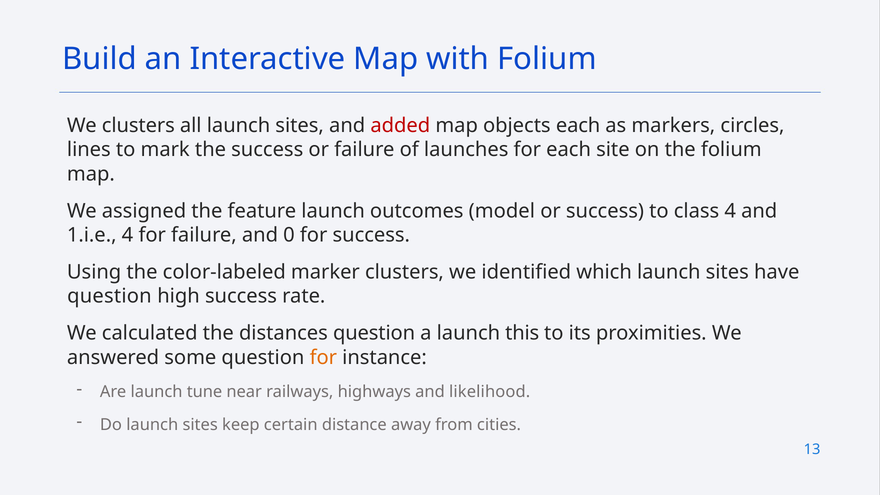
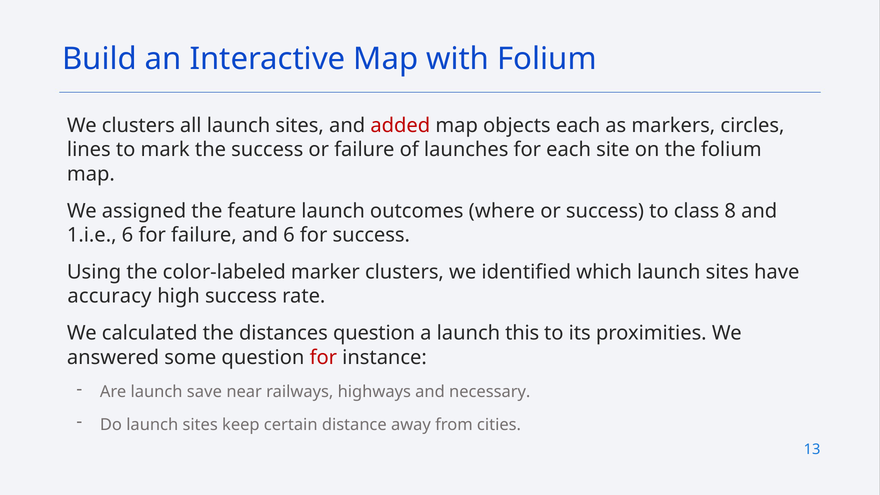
model: model -> where (502, 211)
class 4: 4 -> 8 (730, 211)
1.i.e 4: 4 -> 6 (127, 235)
and 0: 0 -> 6 (289, 235)
question: question -> accuracy (109, 296)
for colour: orange -> red (323, 357)
tune: tune -> save (204, 392)
likelihood: likelihood -> necessary (490, 392)
